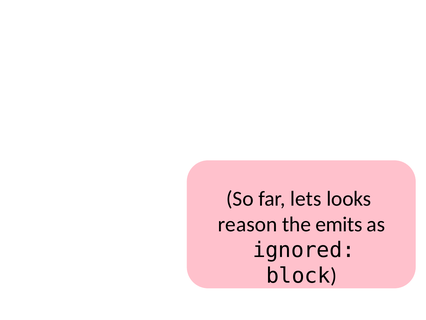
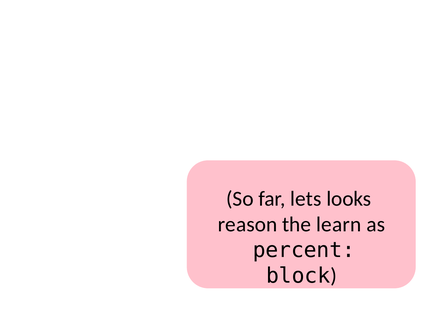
emits: emits -> learn (339, 224)
ignored: ignored -> percent (304, 250)
